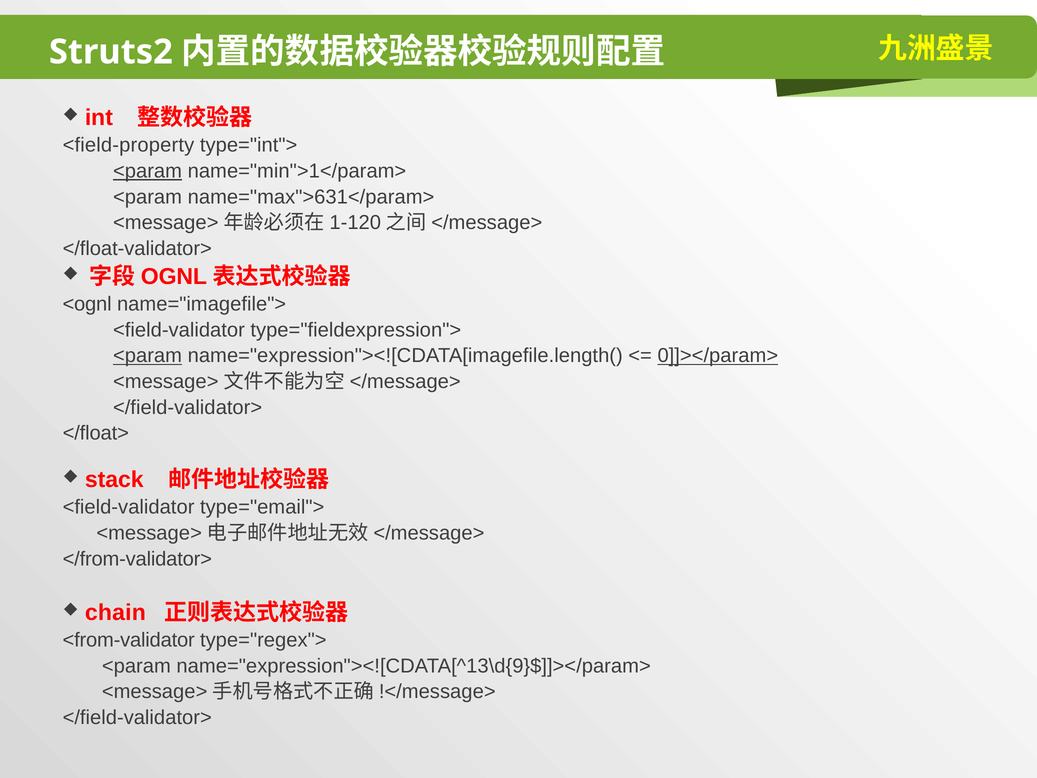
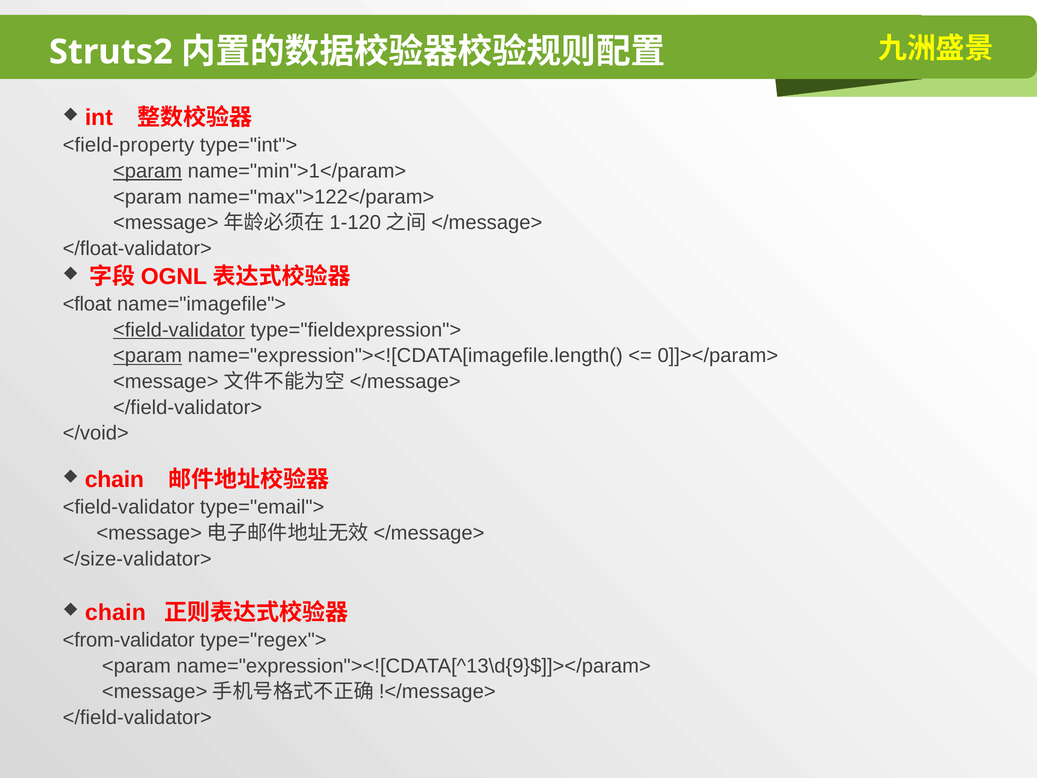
name="max">631</param>: name="max">631</param> -> name="max">122</param> (311, 197)
<ognl: <ognl -> <float (87, 304)
<field-validator underline: none -> present (179, 330)
0]]></param> underline: present -> none (718, 356)
</float>: </float> -> </void> (96, 433)
stack: stack -> chain (114, 480)
</from-validator>: </from-validator> -> </size-validator> (137, 559)
